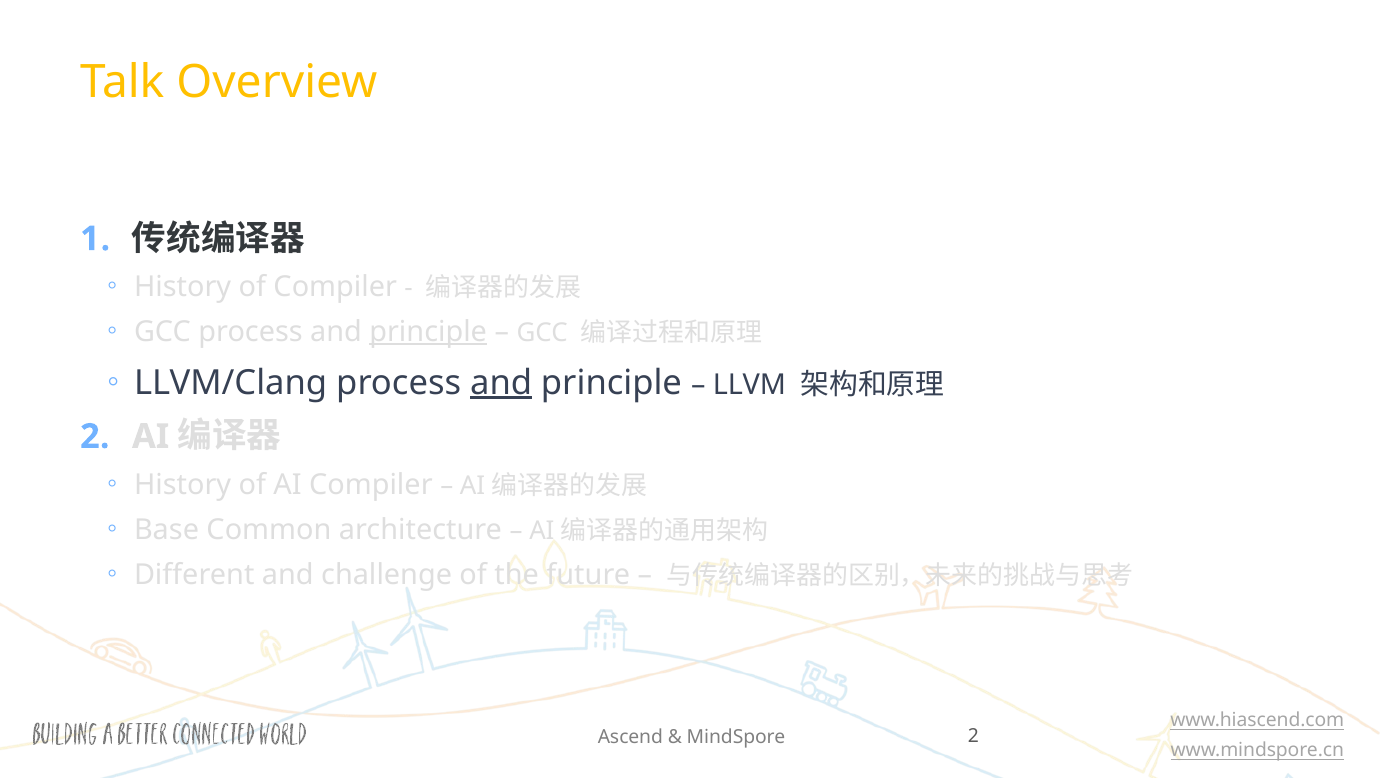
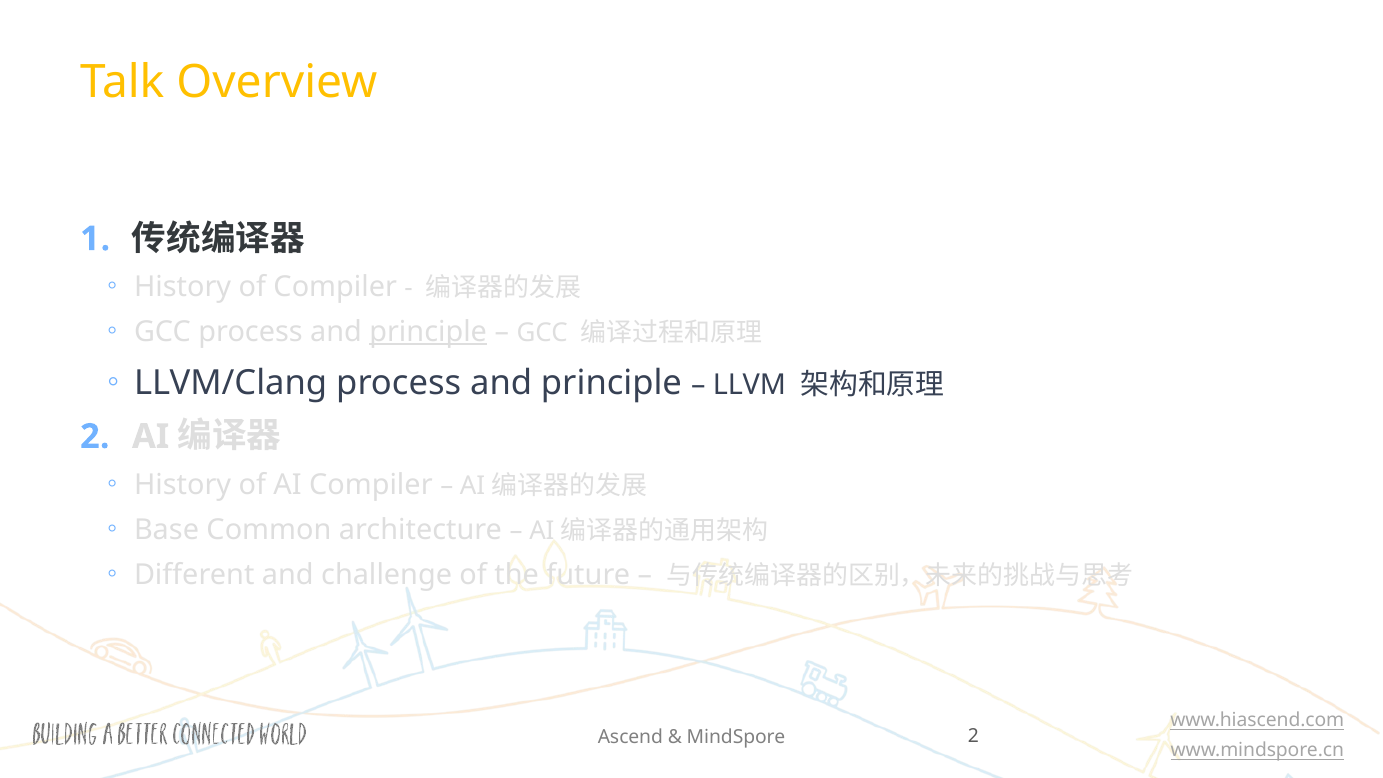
and underline: present -> none (501, 382)
